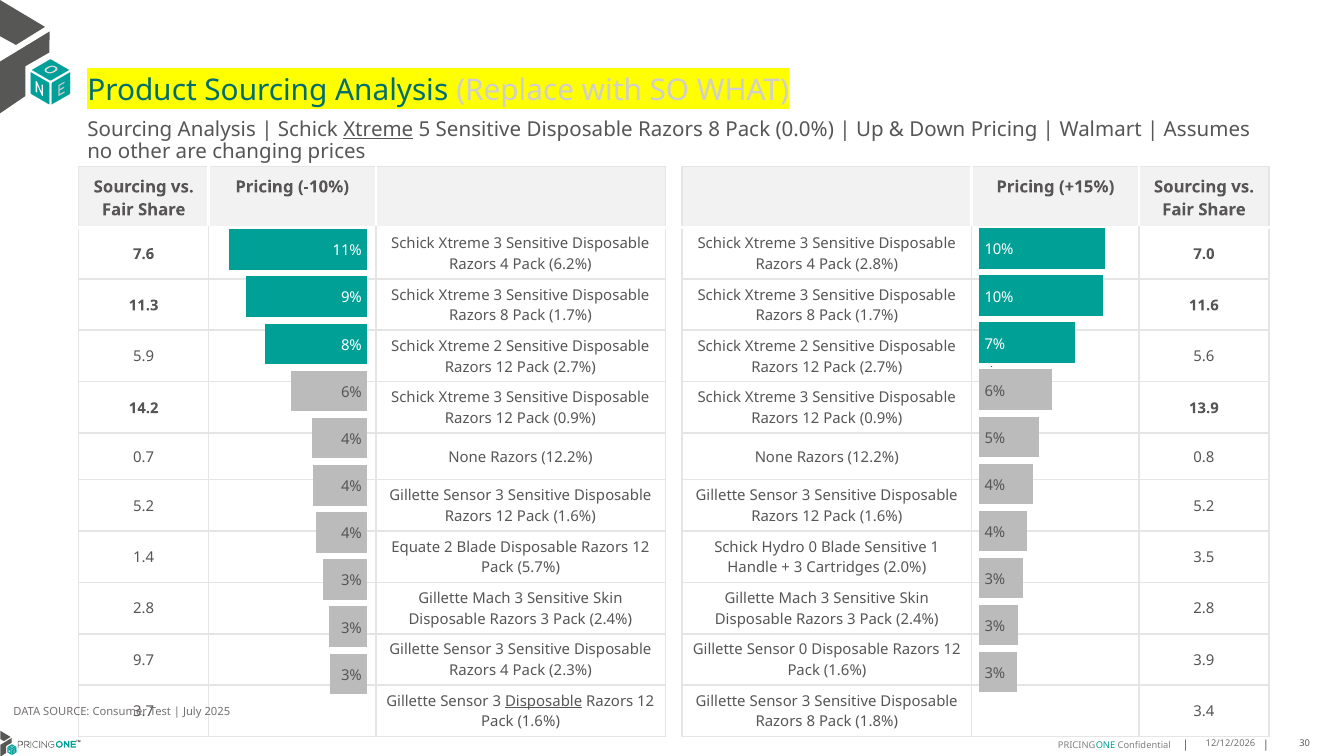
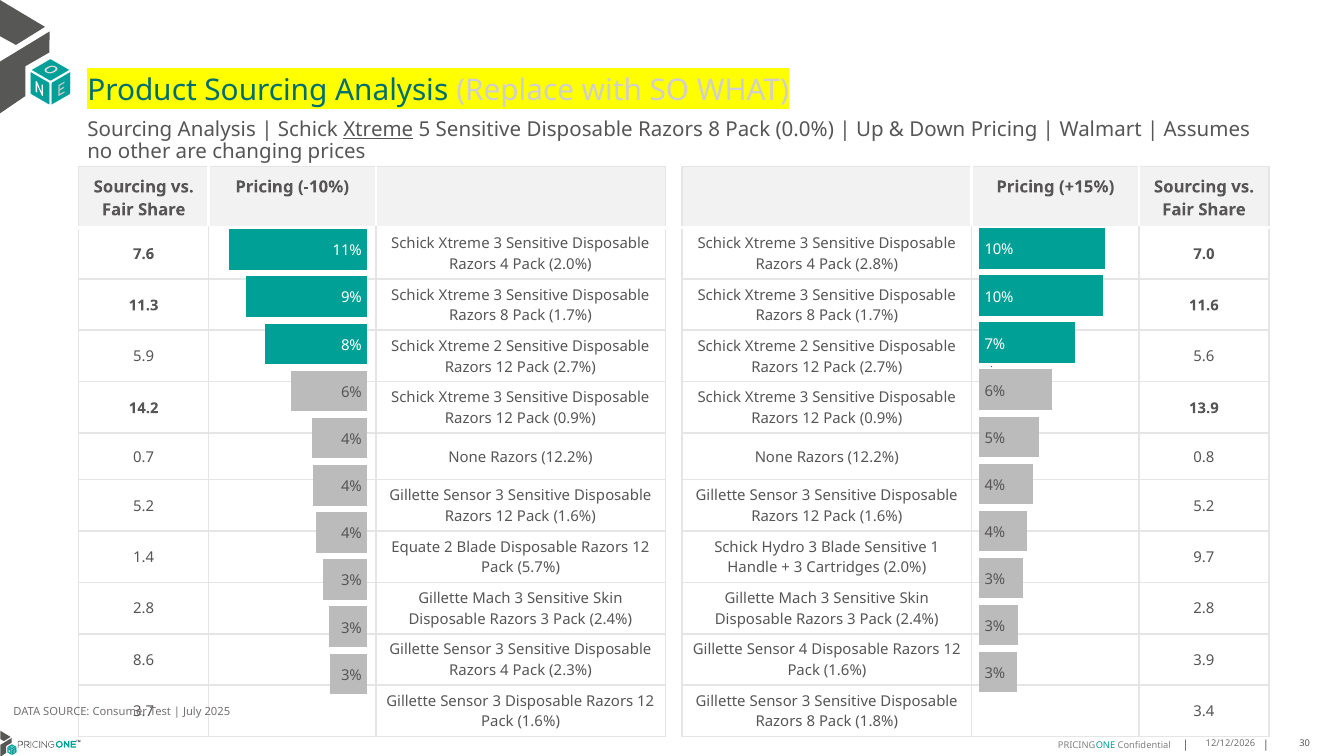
Pack 6.2%: 6.2% -> 2.0% (570, 264)
Hydro 0: 0 -> 3 (813, 547)
3.5: 3.5 -> 9.7 (1204, 557)
Sensor 0: 0 -> 4 (803, 650)
9.7: 9.7 -> 8.6 (144, 660)
Disposable underline: present -> none (544, 701)
